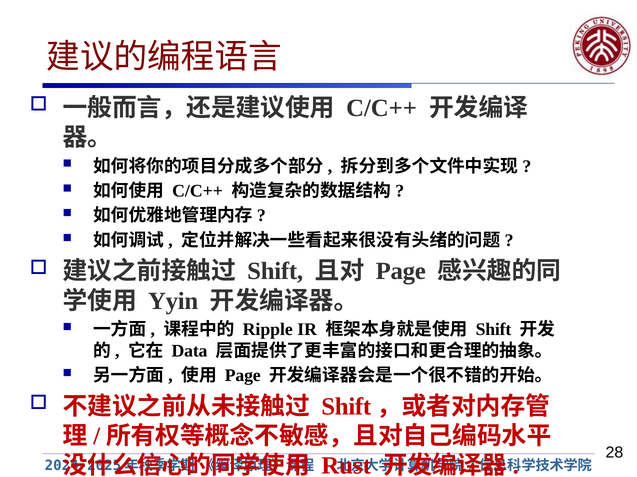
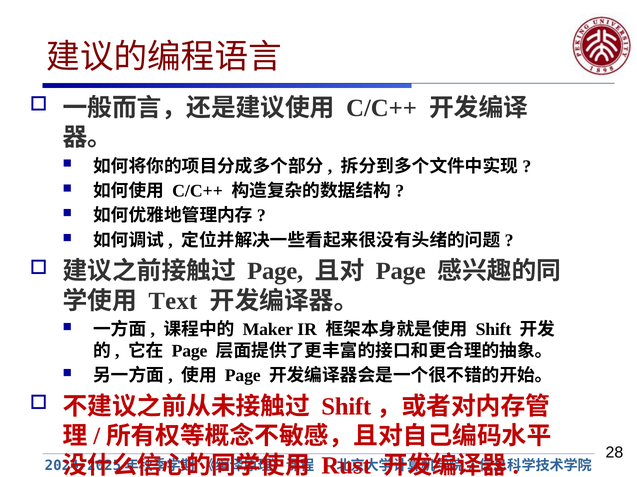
Shift: Shift -> Page (275, 272)
Yyin: Yyin -> Text (173, 301)
Ripple: Ripple -> Maker (268, 330)
Data: Data -> Page (190, 351)
